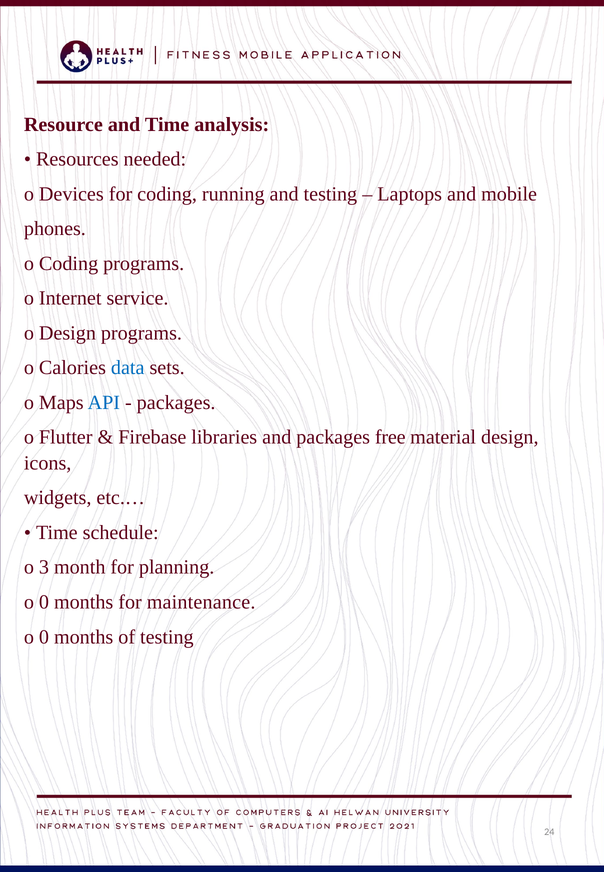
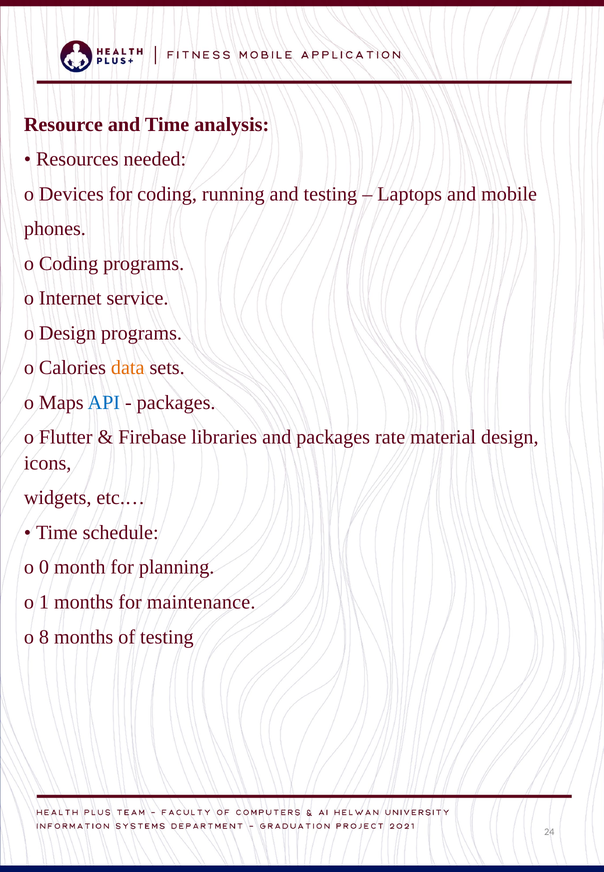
data colour: blue -> orange (128, 368)
free: free -> rate (390, 437)
3: 3 -> 0 (44, 568)
0: 0 -> 1 (44, 602)
0: 0 -> 8 (44, 637)
